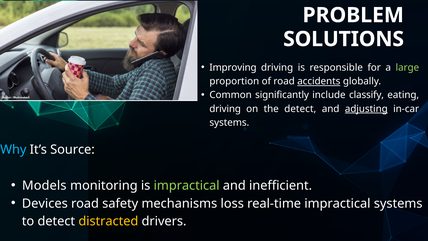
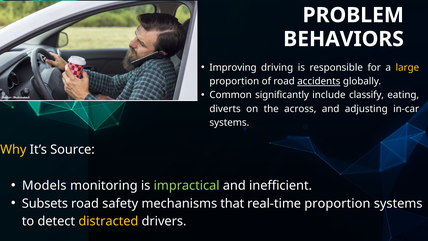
SOLUTIONS: SOLUTIONS -> BEHAVIORS (344, 39)
large colour: light green -> yellow (407, 68)
driving: driving -> diverts (225, 109)
the detect: detect -> across (300, 109)
adjusting underline: present -> none (366, 109)
Why colour: light blue -> yellow (13, 150)
Devices: Devices -> Subsets (45, 203)
loss: loss -> that (232, 203)
real-time impractical: impractical -> proportion (337, 203)
